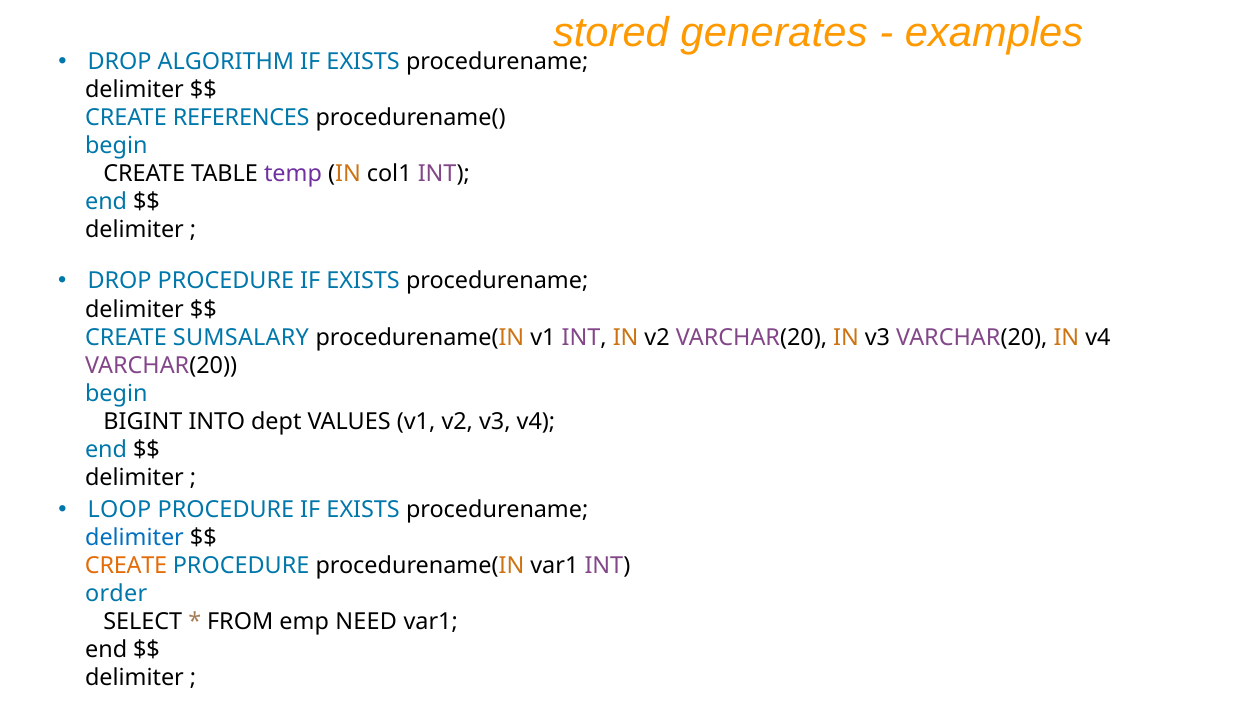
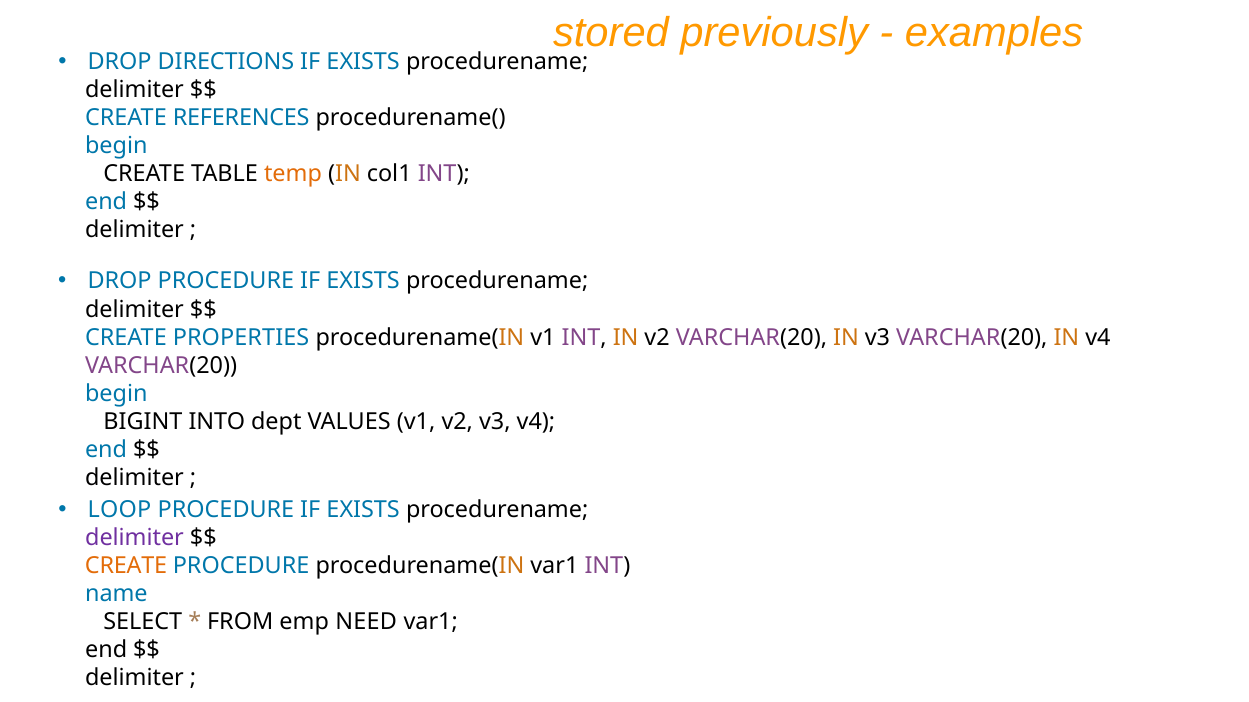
generates: generates -> previously (774, 33)
ALGORITHM: ALGORITHM -> DIRECTIONS (226, 62)
temp colour: purple -> orange (293, 174)
SUMSALARY: SUMSALARY -> PROPERTIES (241, 338)
delimiter colour: blue -> purple (135, 538)
order: order -> name (116, 594)
